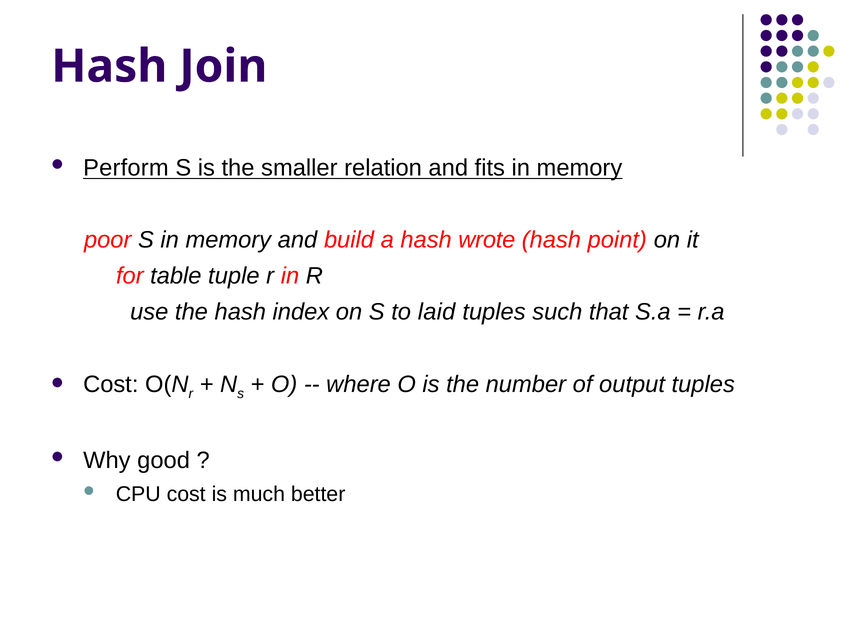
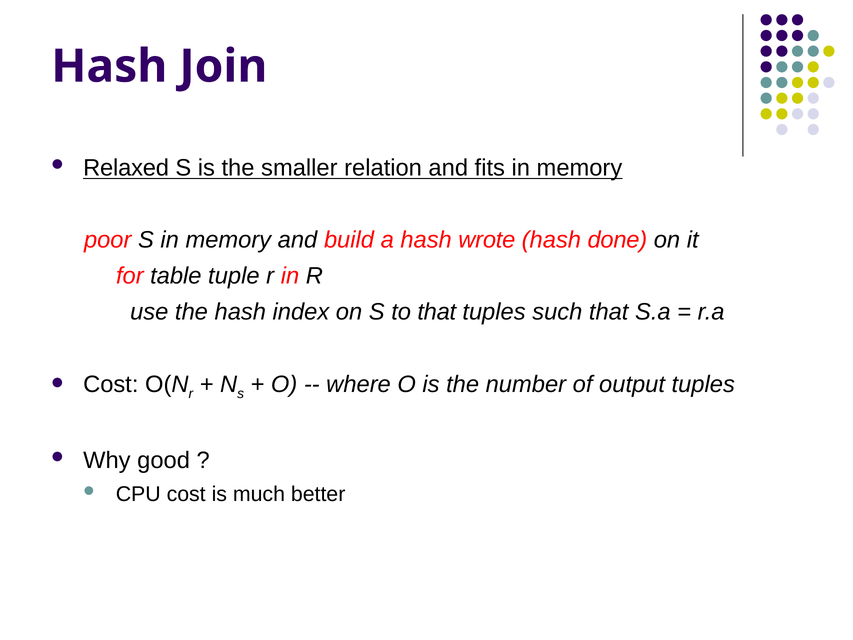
Perform: Perform -> Relaxed (126, 168)
point: point -> done (617, 240)
to laid: laid -> that (437, 312)
